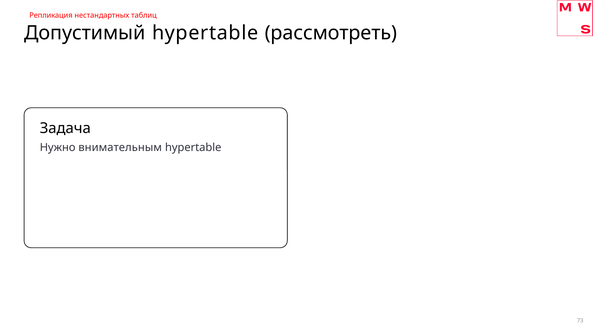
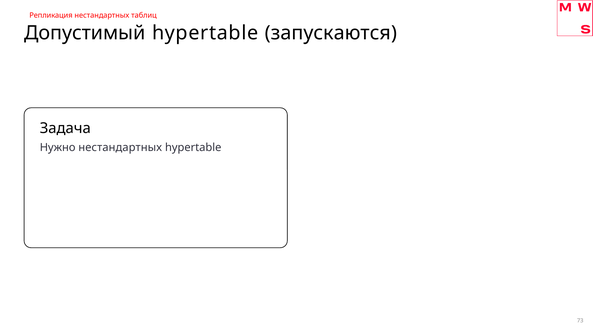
рассмотреть: рассмотреть -> запускаются (331, 33)
Нужно внимательным: внимательным -> нестандартных (120, 147)
